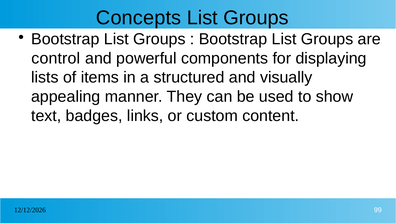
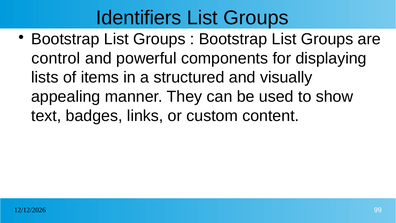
Concepts: Concepts -> Identifiers (139, 18)
